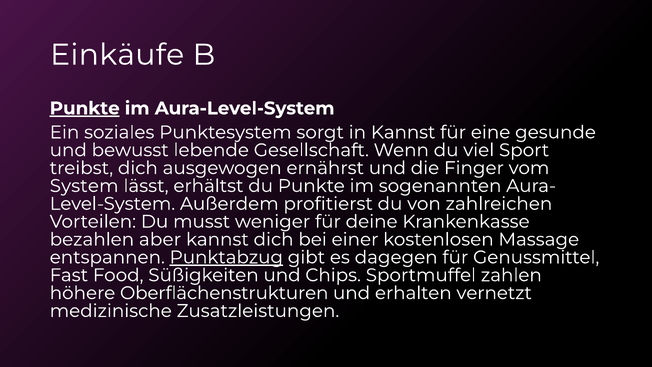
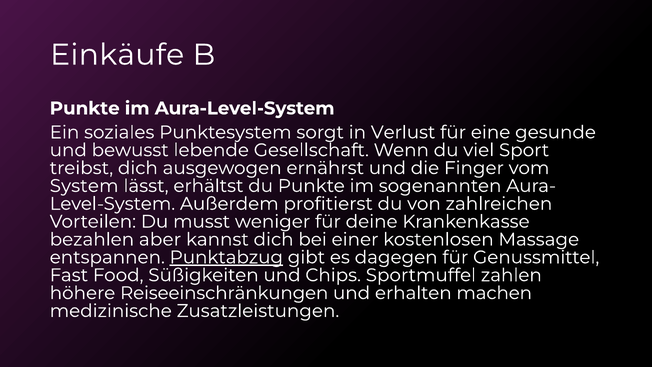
Punkte underline: present -> none (85, 108)
in Kannst: Kannst -> Verlust (403, 132)
Oberflächenstrukturen: Oberflächenstrukturen -> Reiseeinschränkungen (224, 293)
vernetzt: vernetzt -> machen (494, 293)
